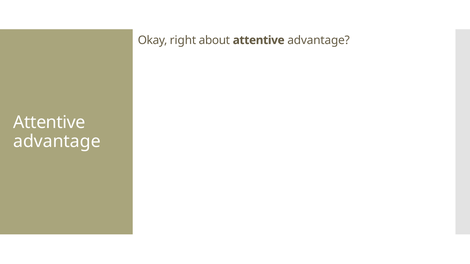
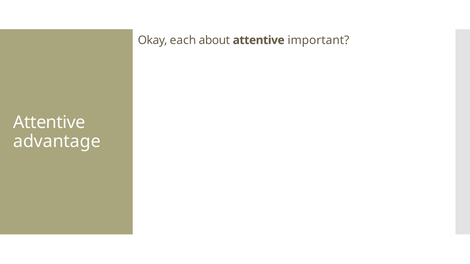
right: right -> each (183, 40)
about attentive advantage: advantage -> important (318, 40)
